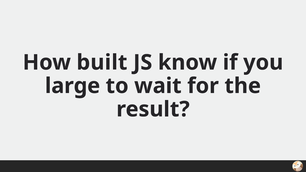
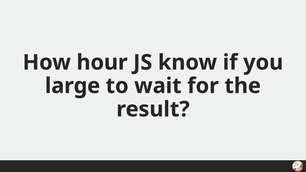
built: built -> hour (102, 63)
